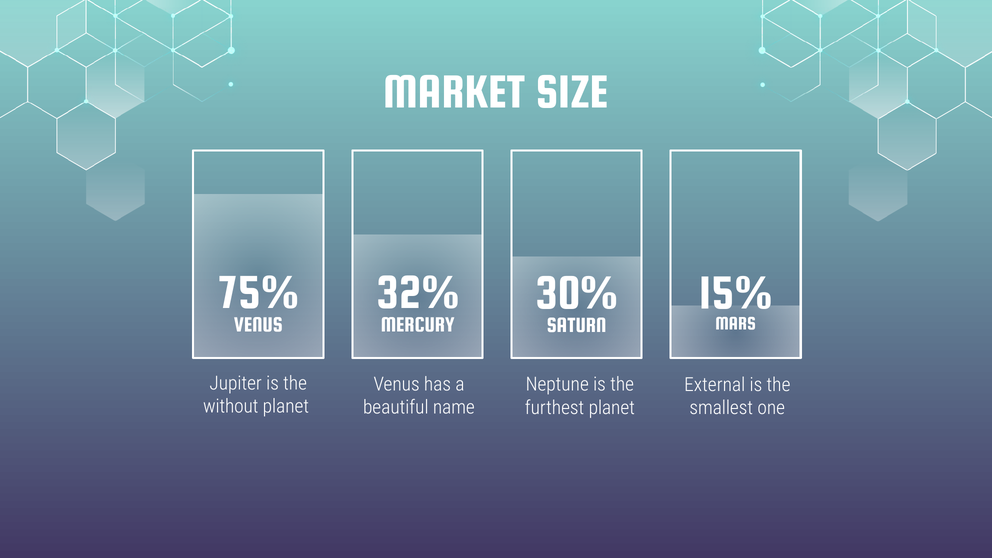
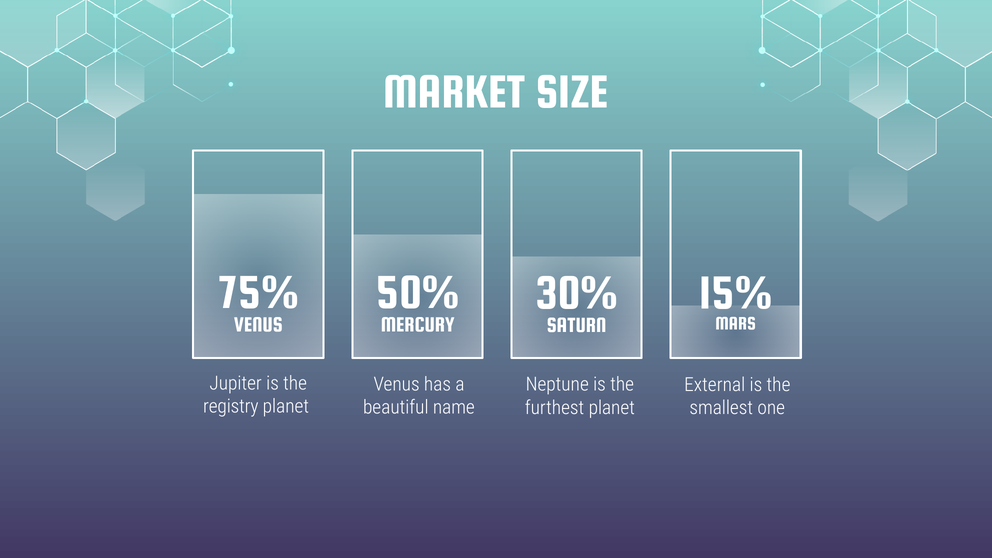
32%: 32% -> 50% (418, 292)
without: without -> registry (231, 406)
